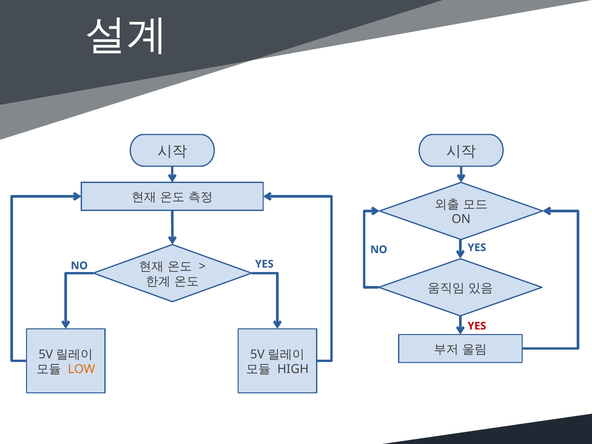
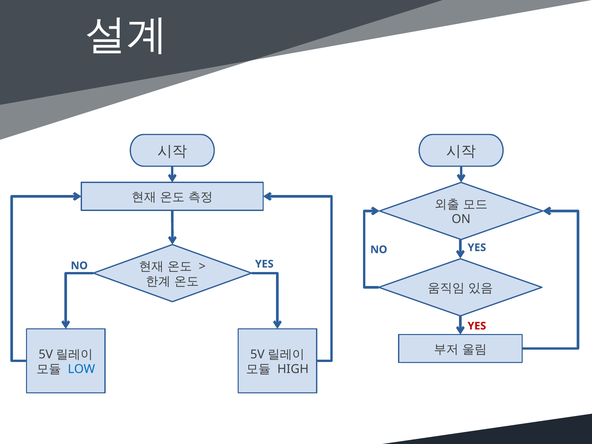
LOW colour: orange -> blue (81, 369)
